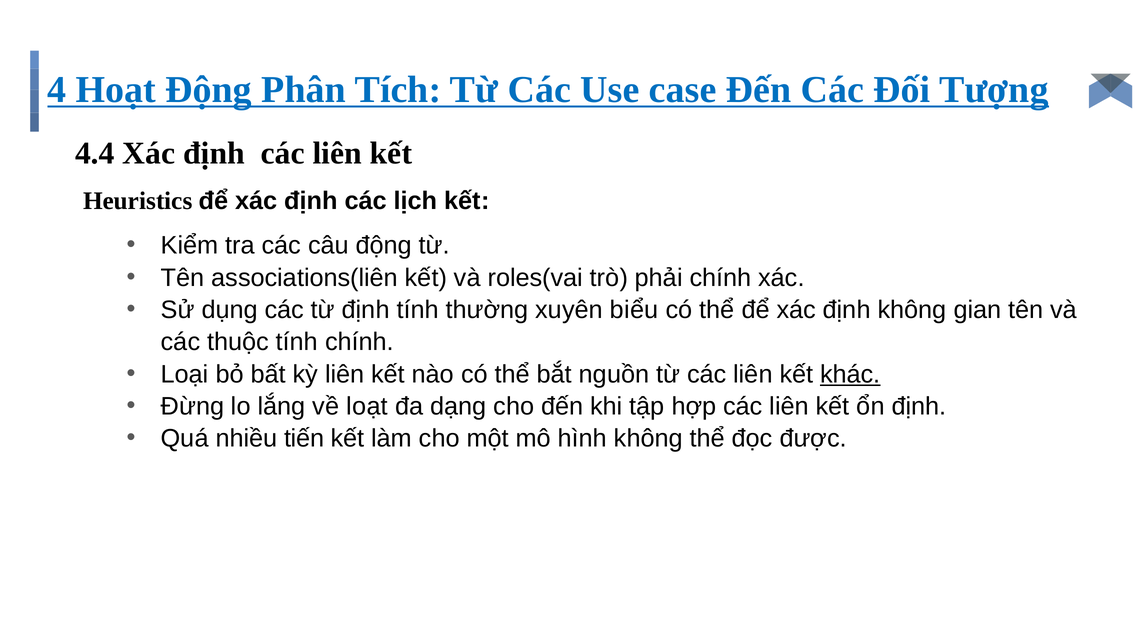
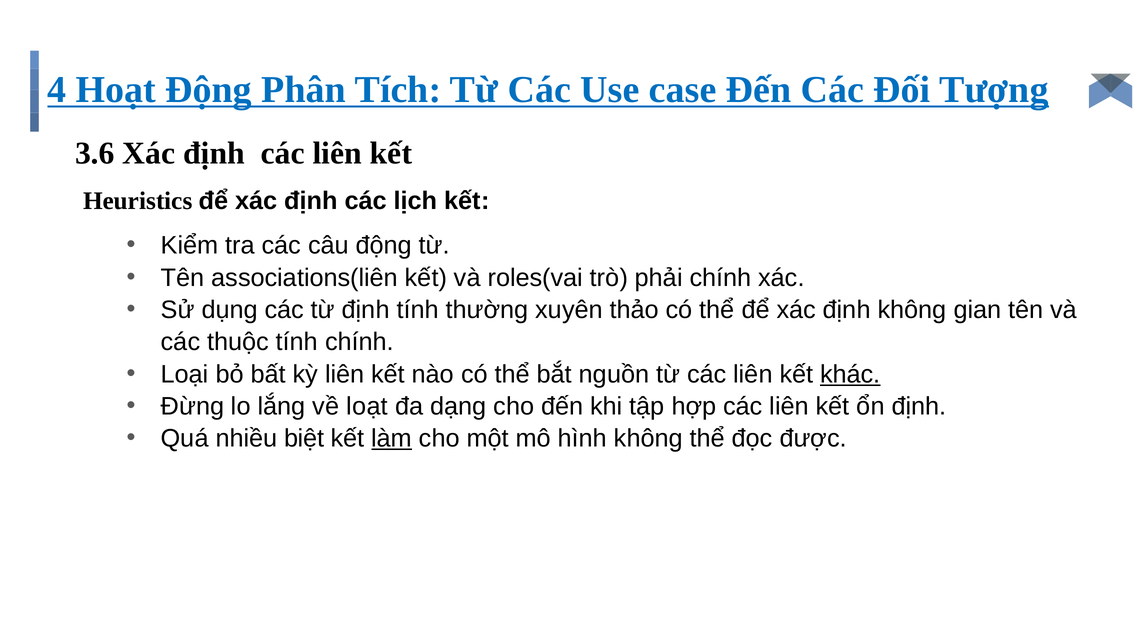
4.4: 4.4 -> 3.6 (95, 153)
biểu: biểu -> thảo (634, 310)
tiến: tiến -> biệt (304, 439)
làm underline: none -> present (392, 439)
